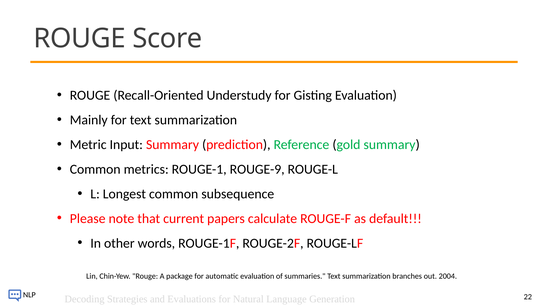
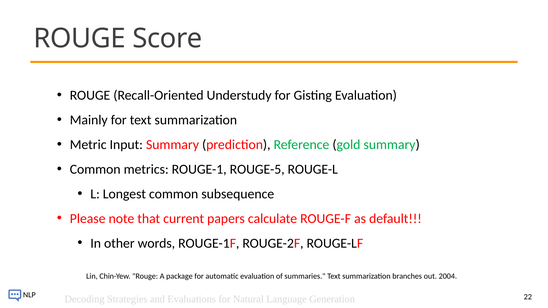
ROUGE-9: ROUGE-9 -> ROUGE-5 (257, 169)
